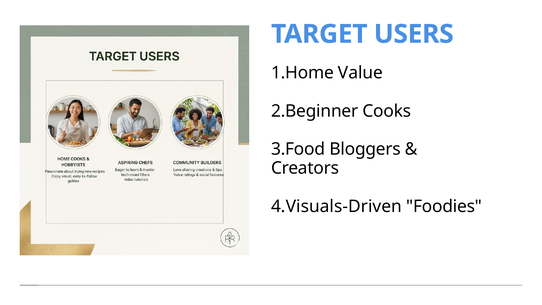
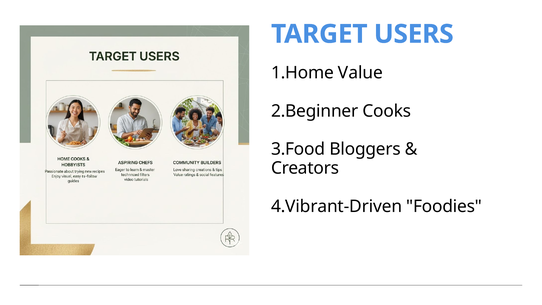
4.Visuals-Driven: 4.Visuals-Driven -> 4.Vibrant-Driven (337, 206)
